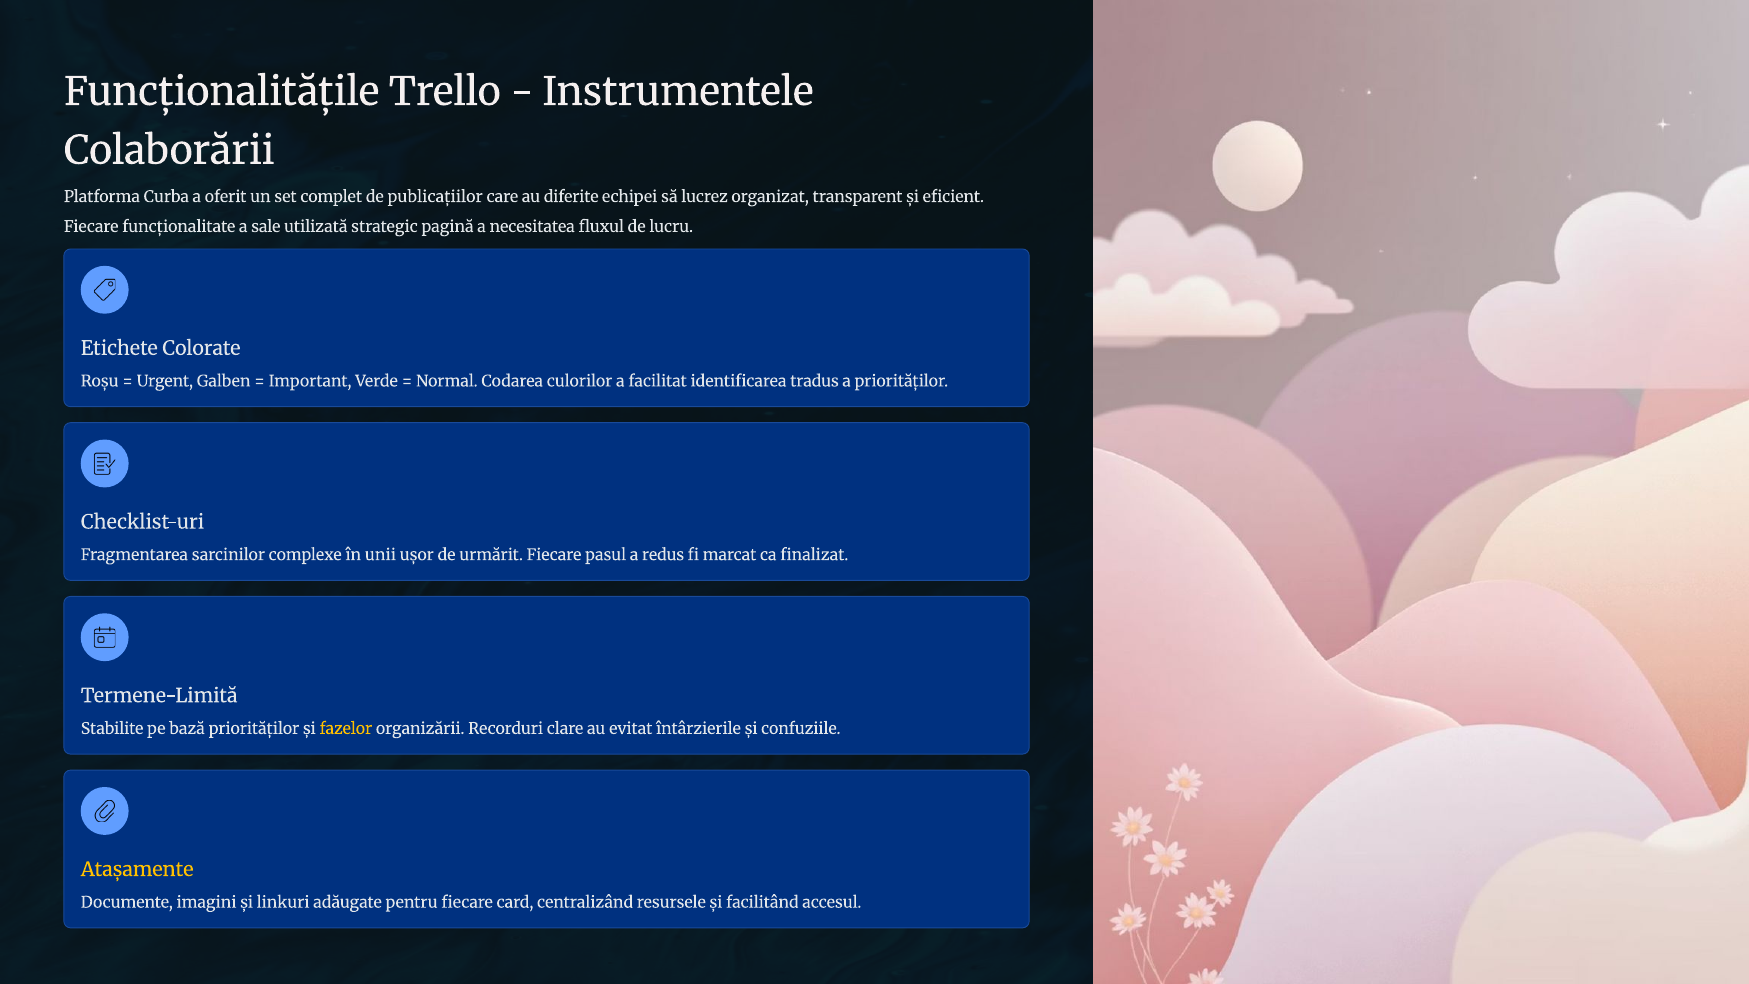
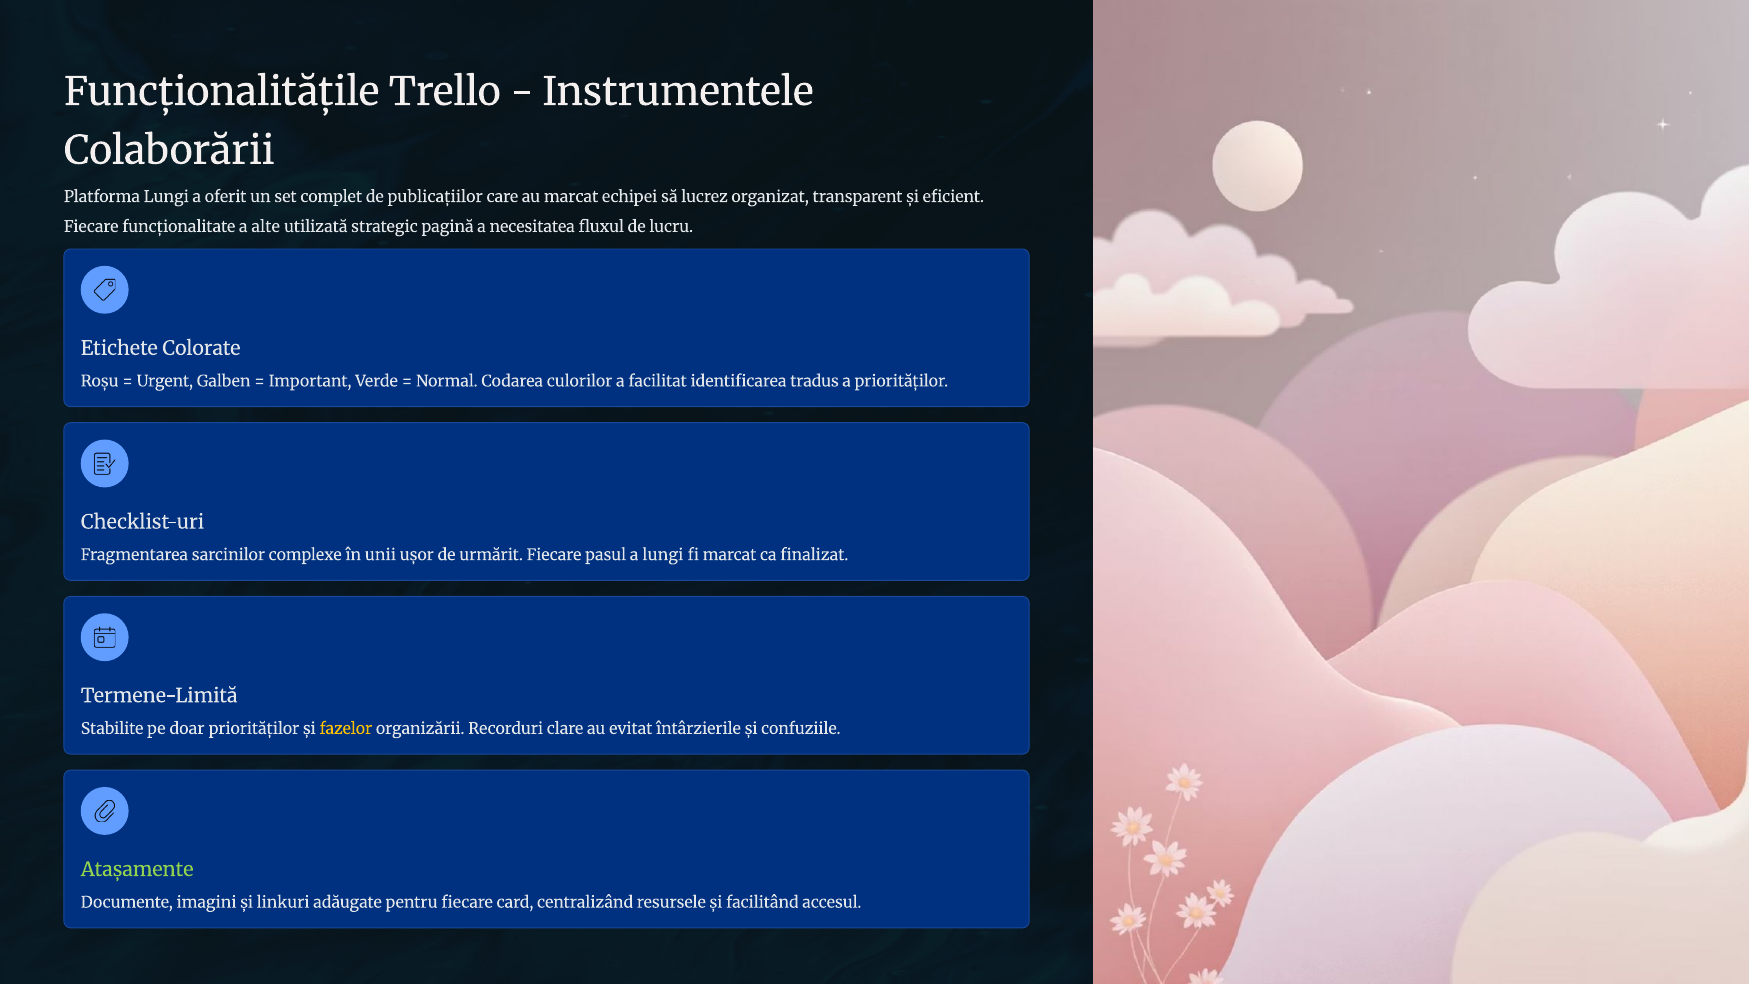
Platforma Curba: Curba -> Lungi (166, 197)
au diferite: diferite -> marcat (571, 197)
sale: sale -> alte (266, 227)
a redus: redus -> lungi (663, 555)
bază: bază -> doar (187, 729)
Atașamente colour: yellow -> light green (137, 869)
